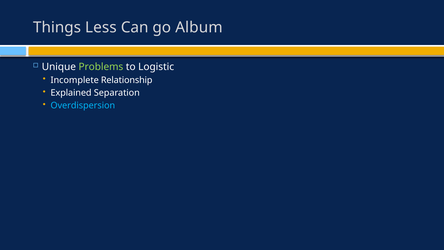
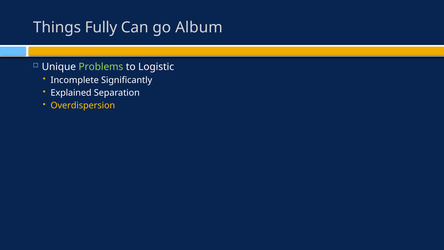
Less: Less -> Fully (101, 27)
Relationship: Relationship -> Significantly (127, 80)
Overdispersion colour: light blue -> yellow (83, 105)
